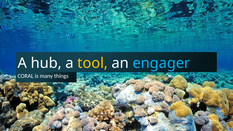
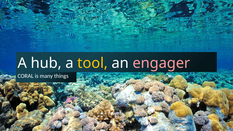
engager colour: light blue -> pink (161, 63)
